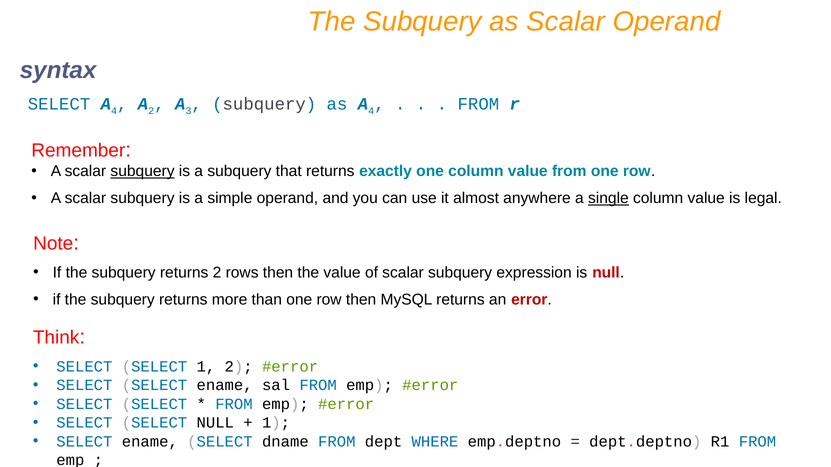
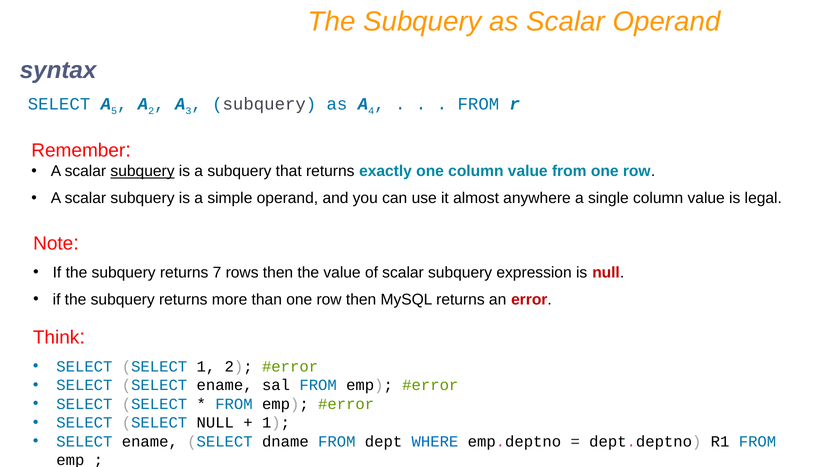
SELECT A 4: 4 -> 5 (114, 111)
single underline: present -> none (608, 198)
returns 2: 2 -> 7 (217, 273)
